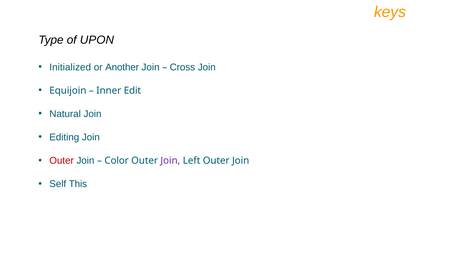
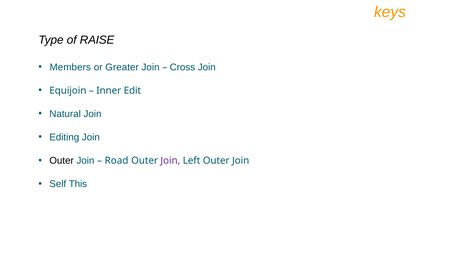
UPON: UPON -> RAISE (97, 40)
Initialized: Initialized -> Members (70, 67)
Another: Another -> Greater (122, 67)
Outer colour: red -> black (62, 161)
Color: Color -> Road (117, 161)
